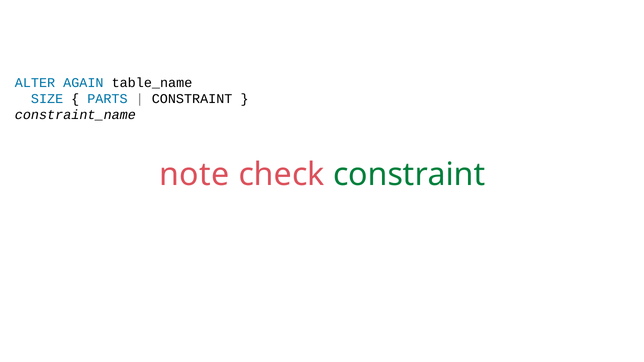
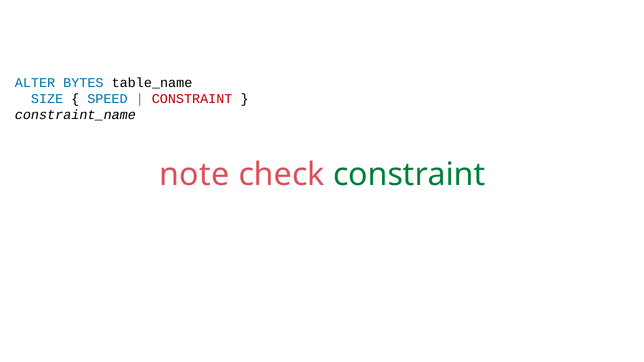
AGAIN: AGAIN -> BYTES (83, 83)
PARTS: PARTS -> SPEED (107, 99)
CONSTRAINT colour: black -> red (192, 99)
